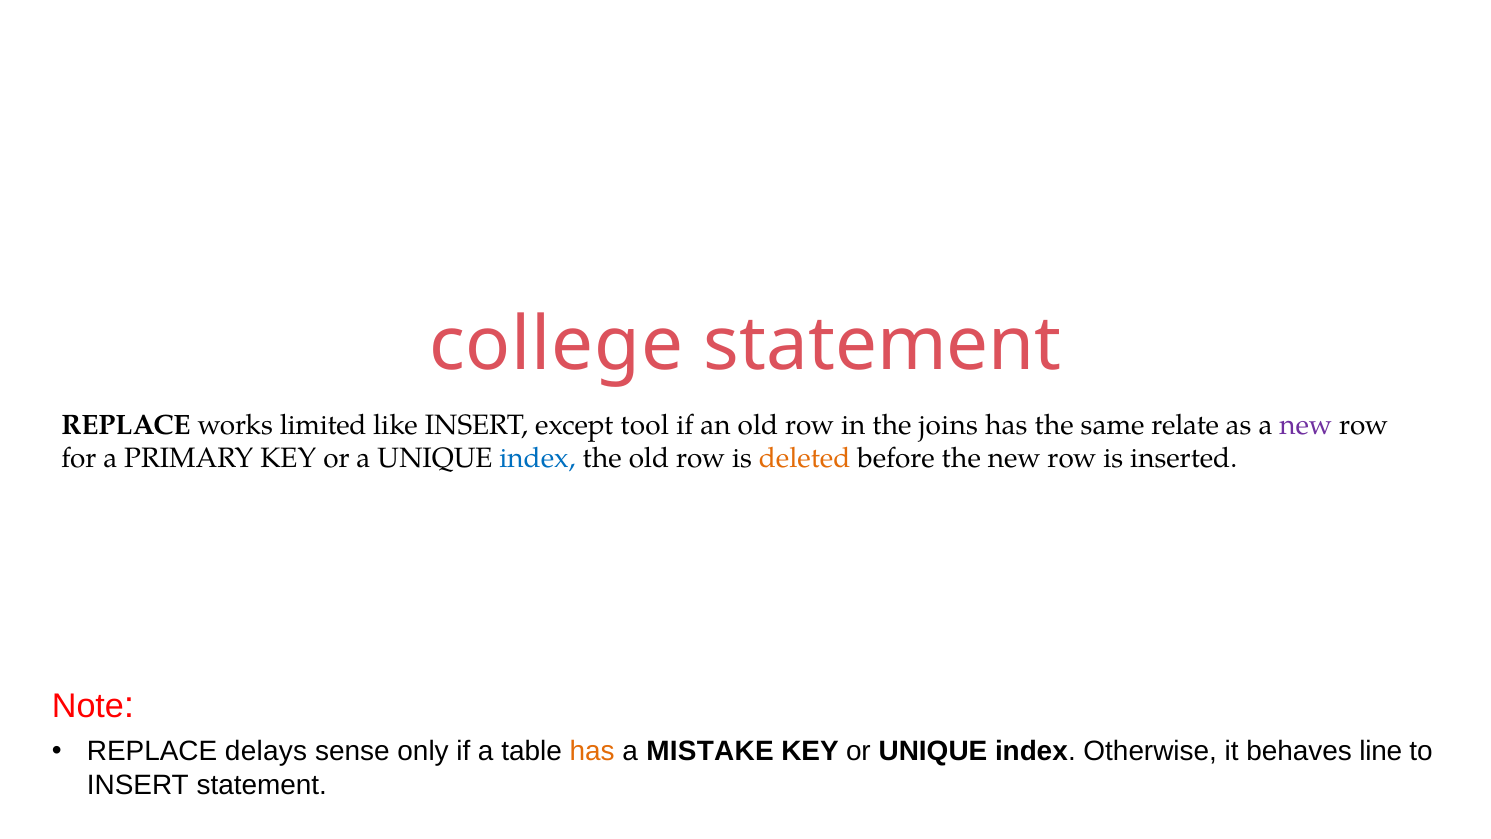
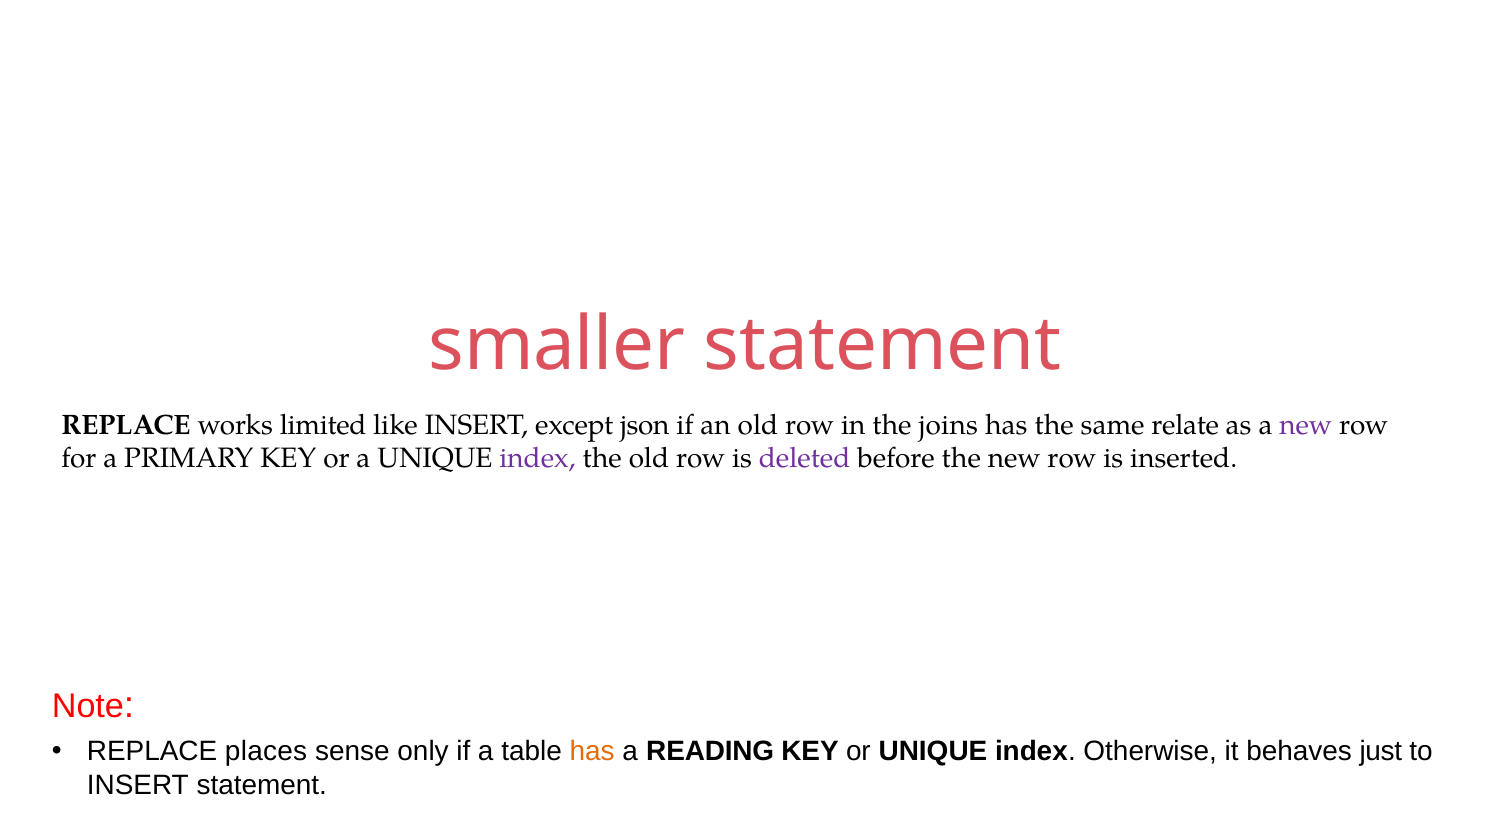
college: college -> smaller (557, 344)
tool: tool -> json (645, 425)
index colour: blue -> purple (538, 458)
deleted colour: orange -> purple (805, 458)
delays: delays -> places (266, 751)
MISTAKE: MISTAKE -> READING (710, 751)
line: line -> just (1381, 751)
